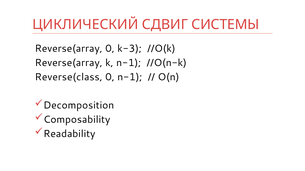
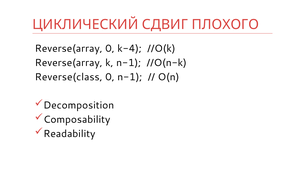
СИСТЕМЫ: СИСТЕМЫ -> ПЛОХОГО (225, 25)
k-3: k-3 -> k-4 (130, 49)
